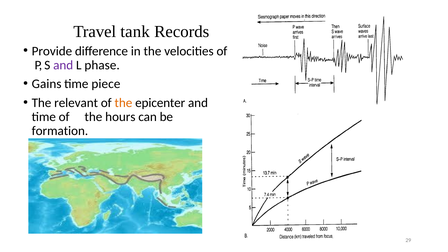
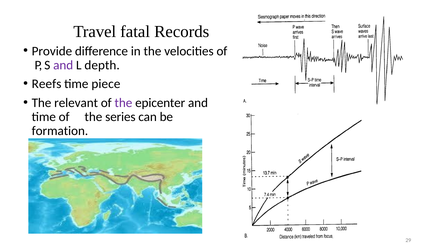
tank: tank -> fatal (135, 32)
phase: phase -> depth (102, 65)
Gains: Gains -> Reefs (47, 84)
the colour: orange -> purple (123, 103)
hours: hours -> series (120, 117)
